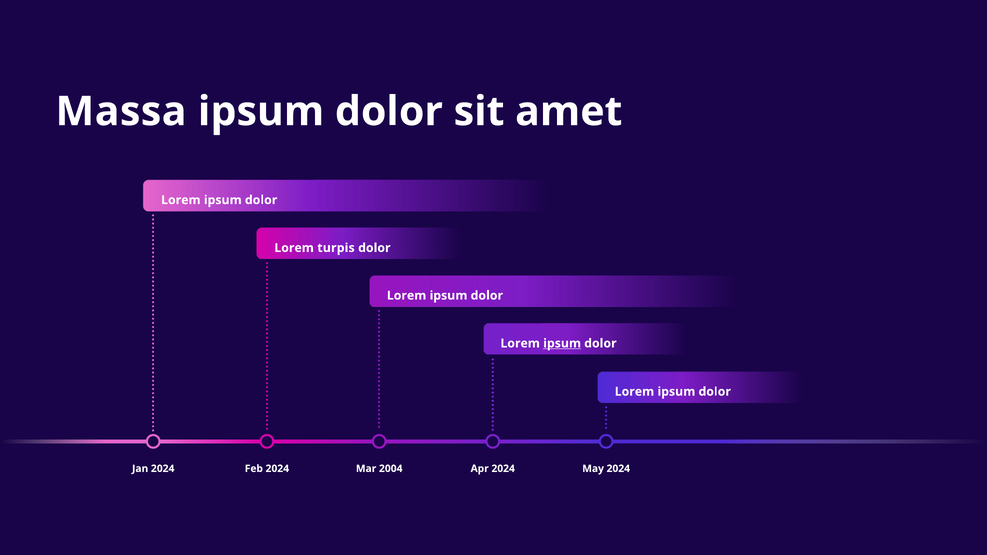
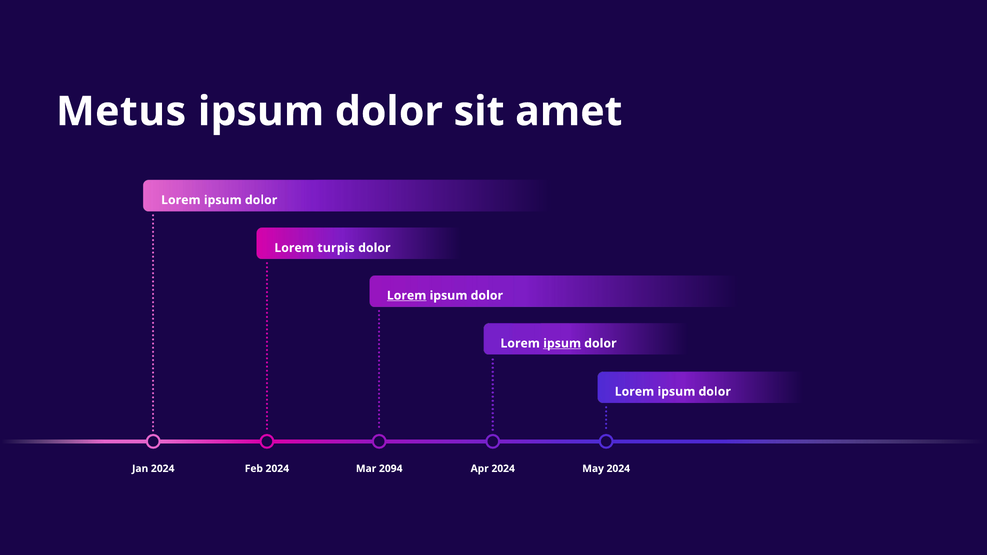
Massa: Massa -> Metus (121, 112)
Lorem underline: none -> present (407, 296)
2004: 2004 -> 2094 (391, 469)
